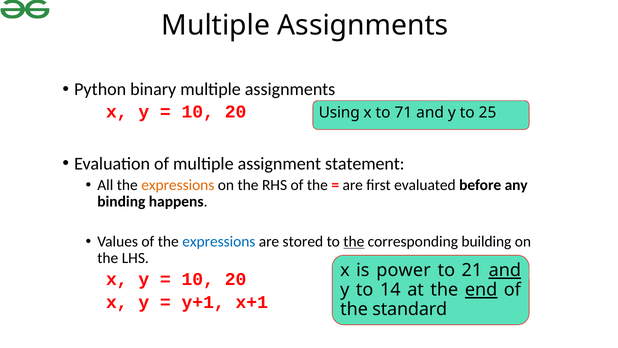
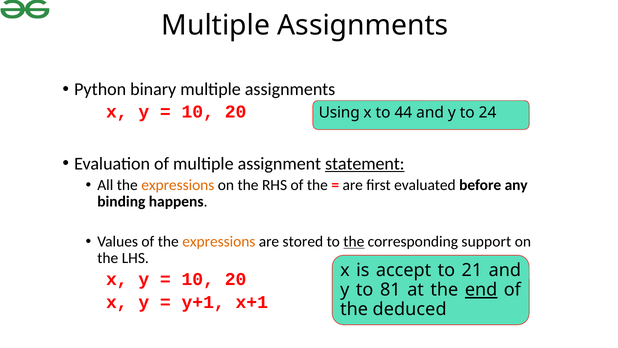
71: 71 -> 44 (403, 112)
25: 25 -> 24 (488, 112)
statement underline: none -> present (365, 164)
expressions colour: blue -> orange (219, 241)
building: building -> support (486, 241)
power: power -> accept (404, 270)
and underline: present -> none (505, 270)
14: 14 -> 81 (390, 290)
standard: standard -> deduced (410, 309)
